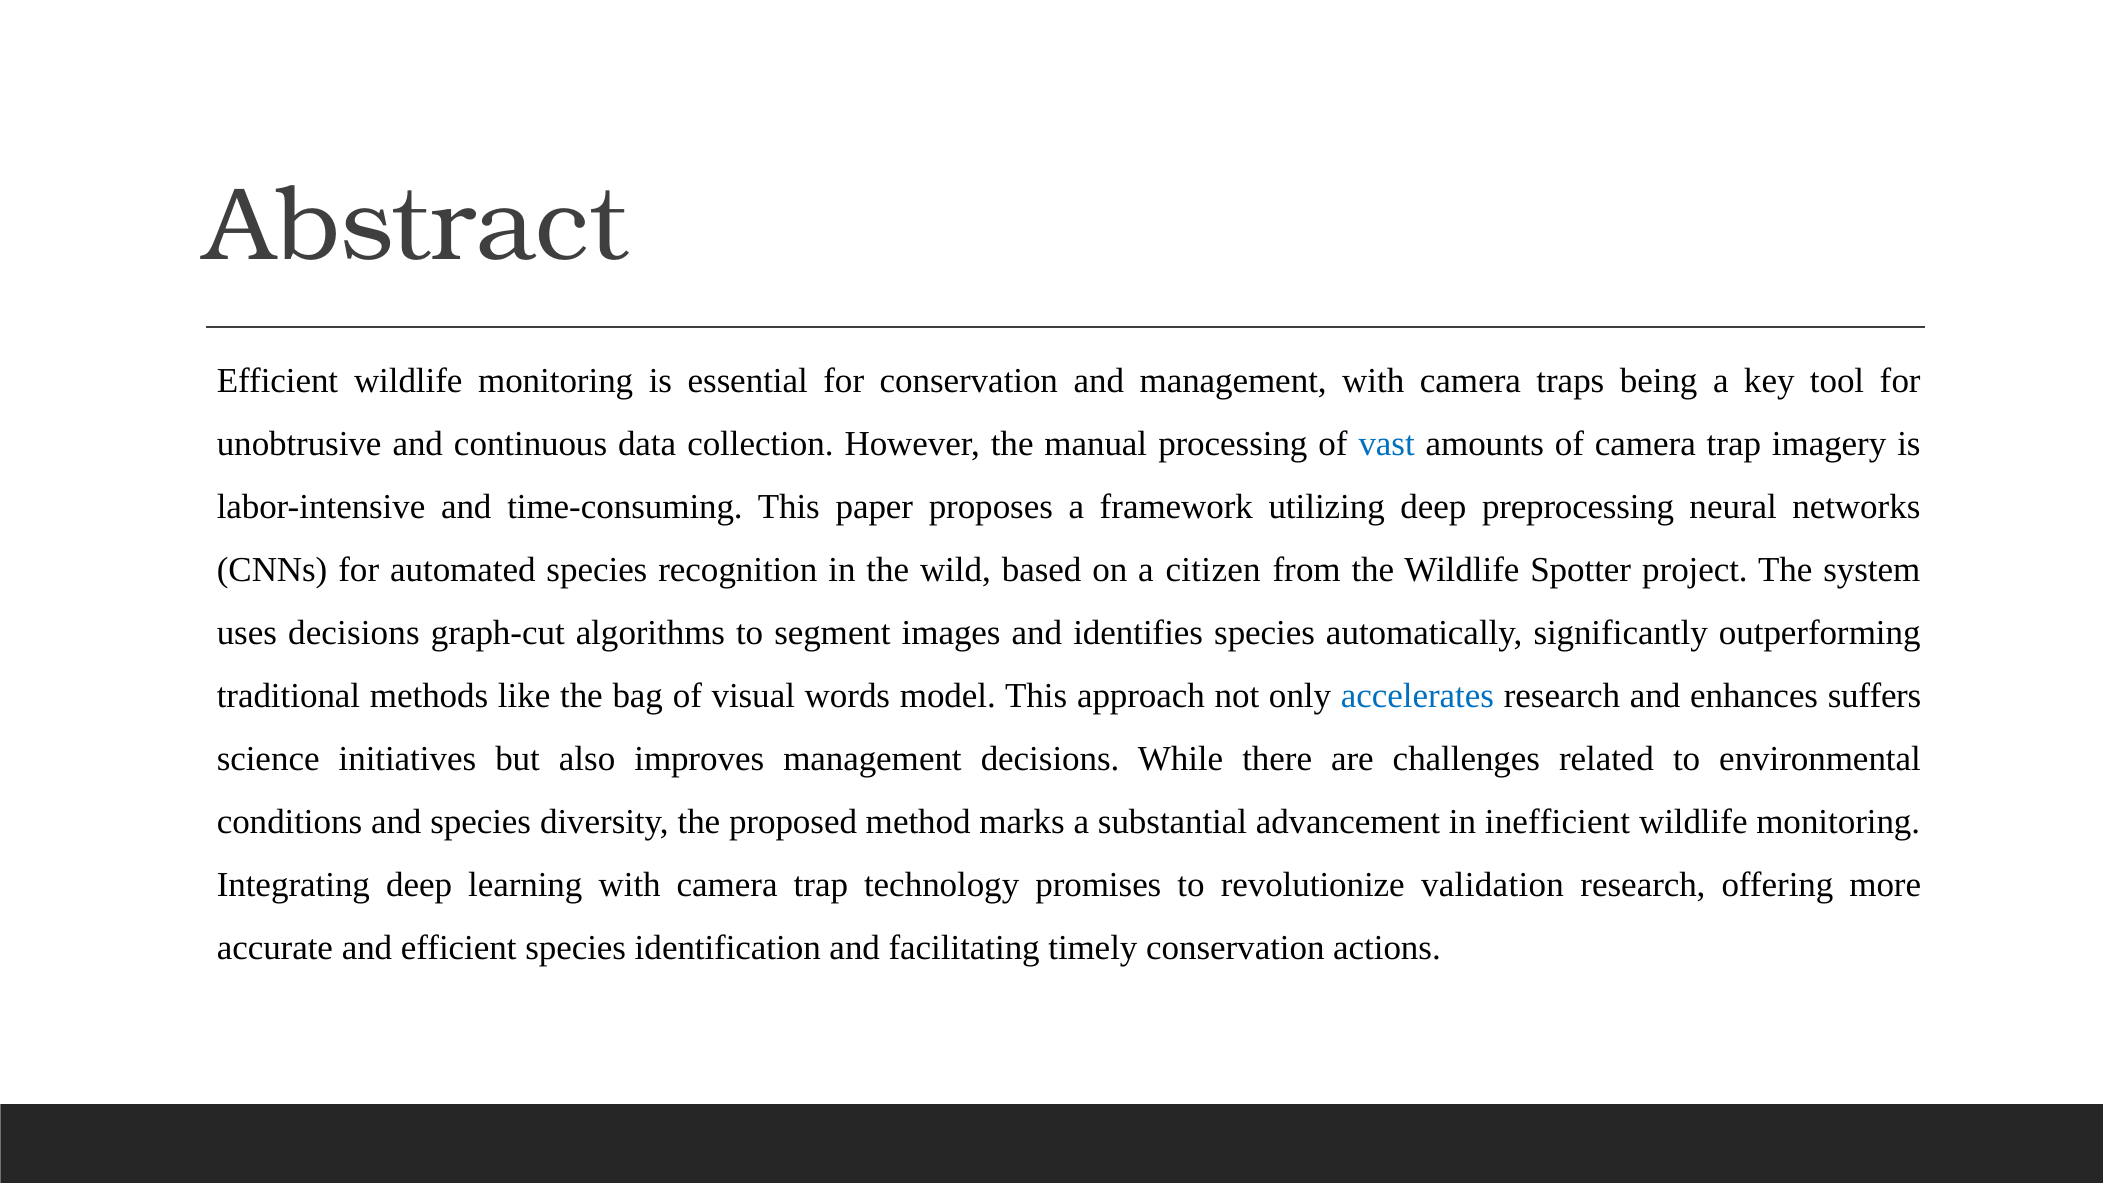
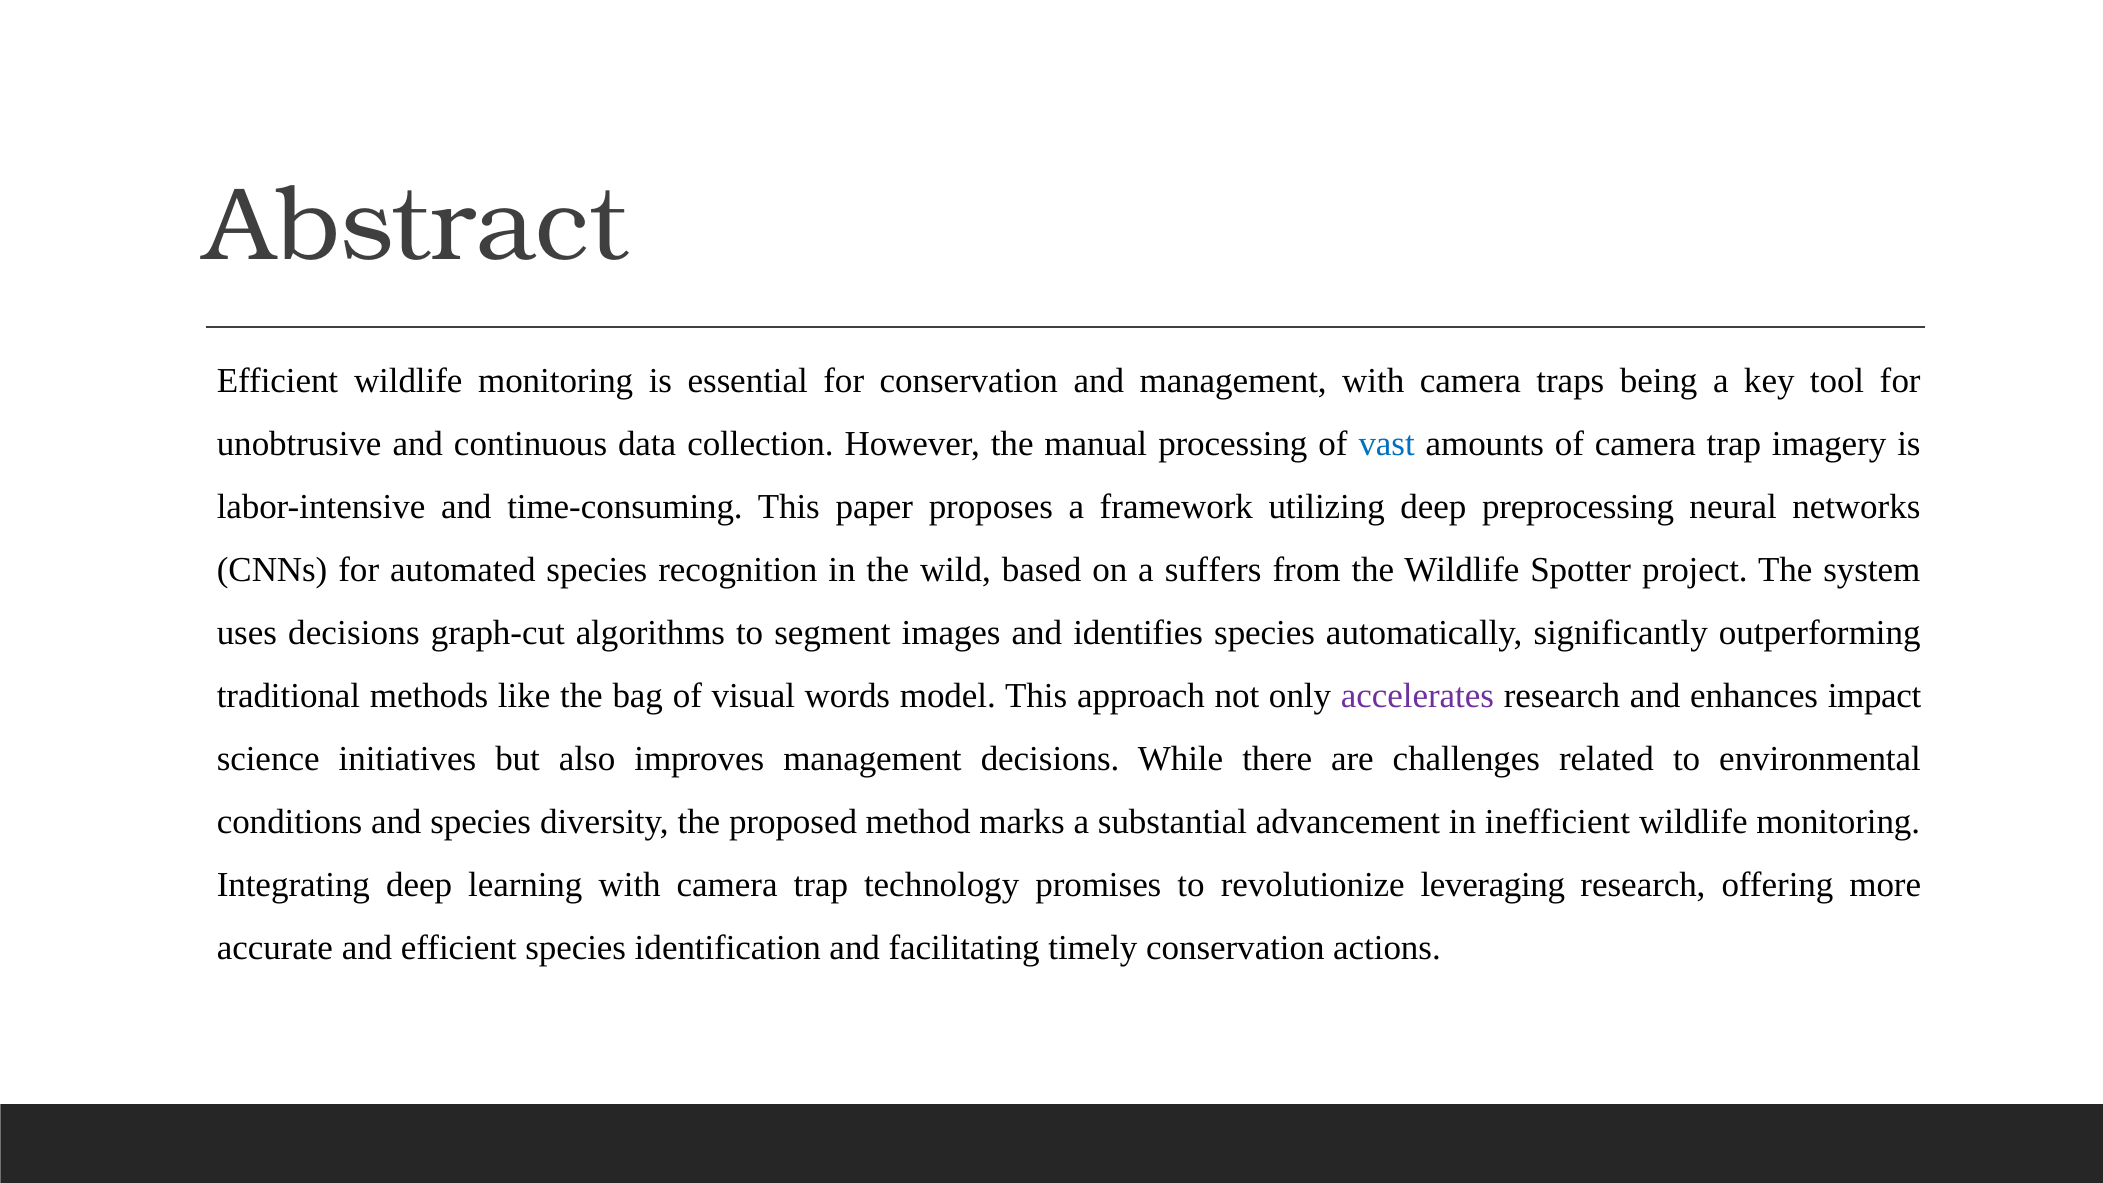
citizen: citizen -> suffers (1213, 570)
accelerates colour: blue -> purple (1417, 696)
suffers: suffers -> impact (1875, 696)
validation: validation -> leveraging (1493, 885)
